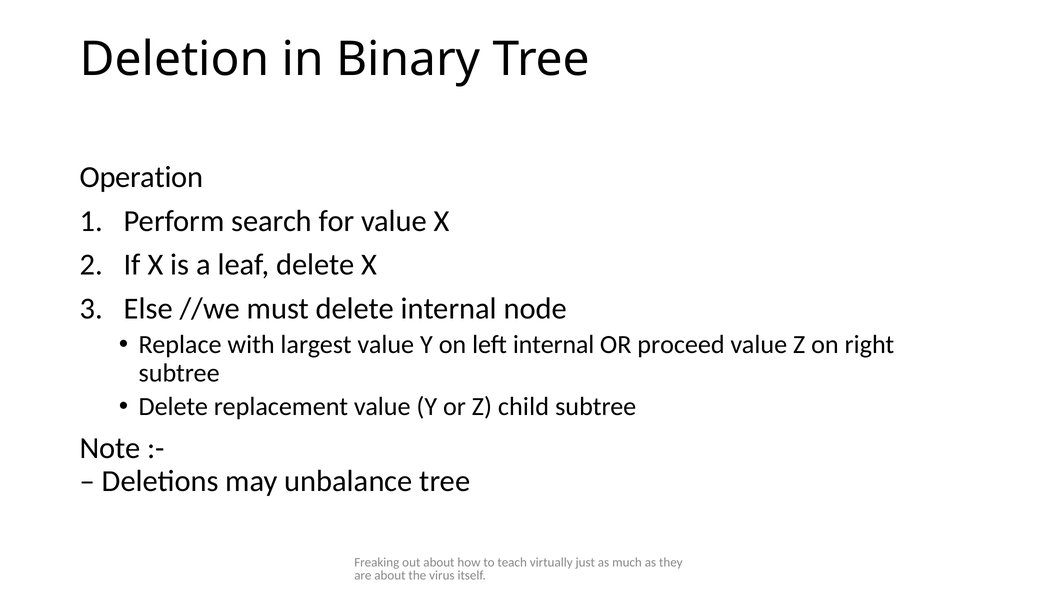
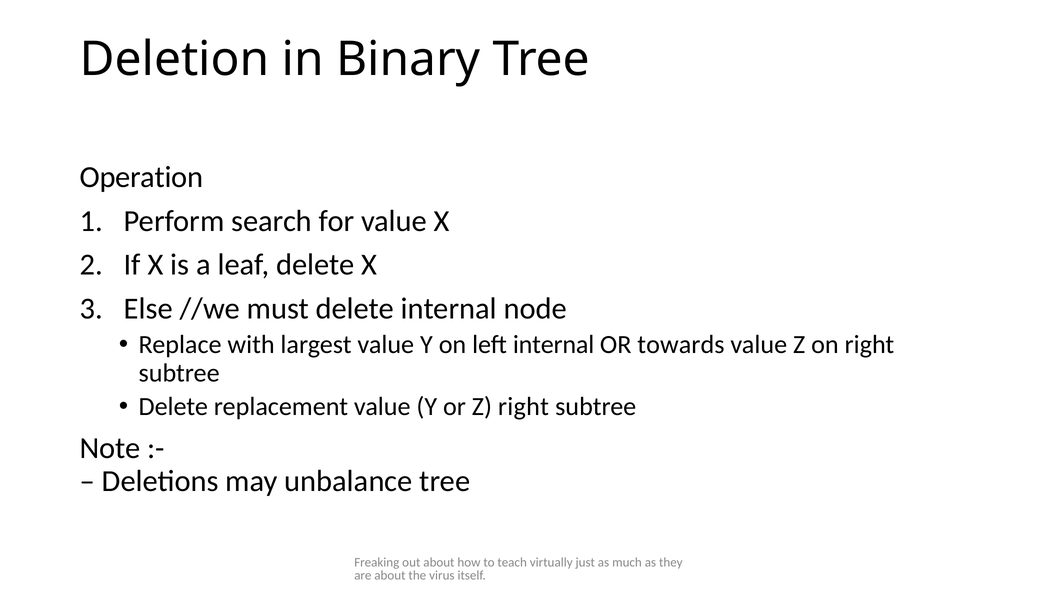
proceed: proceed -> towards (681, 344)
Z child: child -> right (523, 406)
